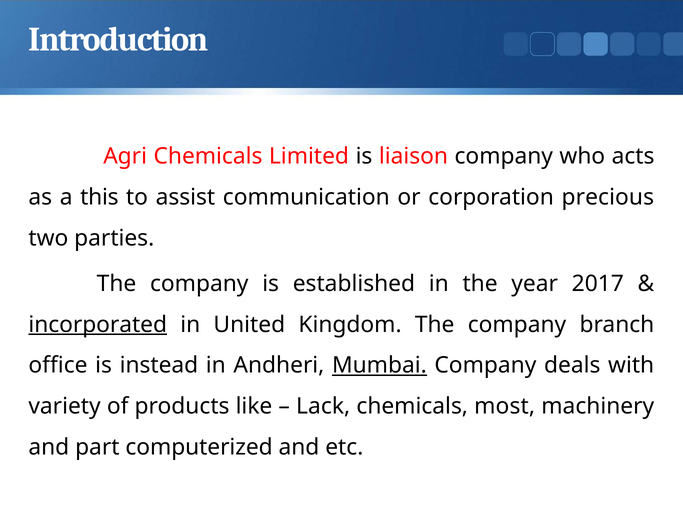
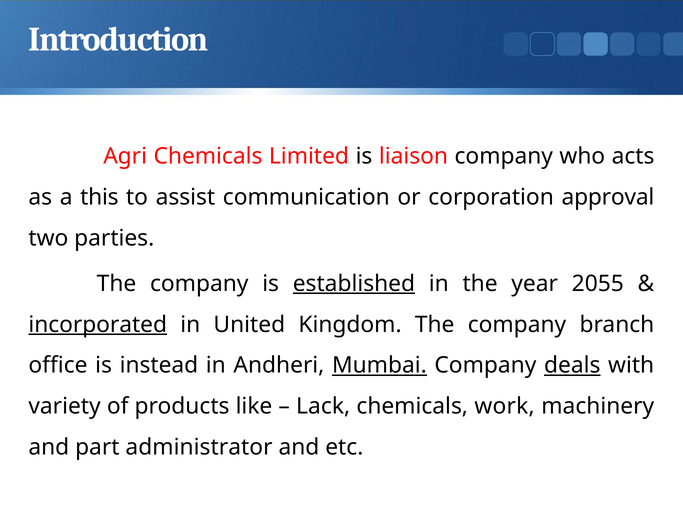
precious: precious -> approval (608, 197)
established underline: none -> present (354, 284)
2017: 2017 -> 2055 (598, 284)
deals underline: none -> present (572, 366)
most: most -> work (505, 407)
computerized: computerized -> administrator (199, 448)
